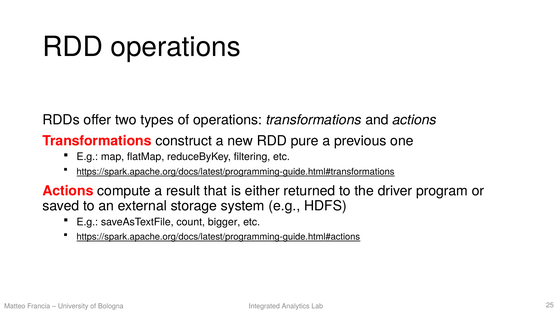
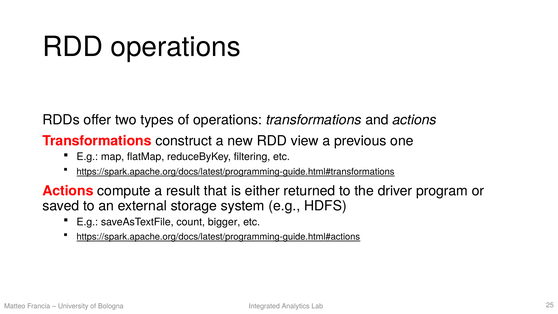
pure: pure -> view (305, 141)
